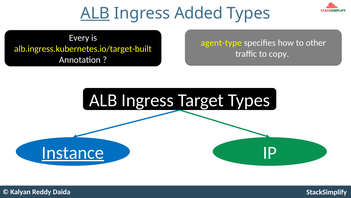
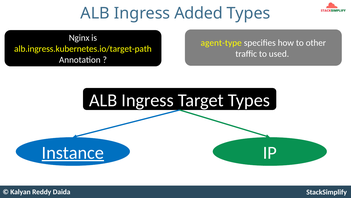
ALB underline: present -> none (95, 13)
Every: Every -> Nginx (79, 38)
alb.ingress.kubernetes.io/target-built: alb.ingress.kubernetes.io/target-built -> alb.ingress.kubernetes.io/target-path (83, 49)
copy: copy -> used (279, 54)
